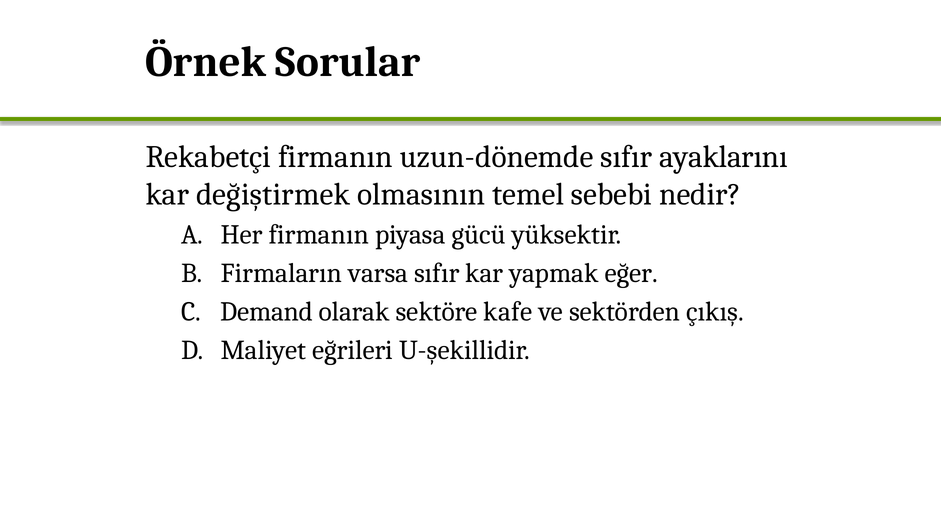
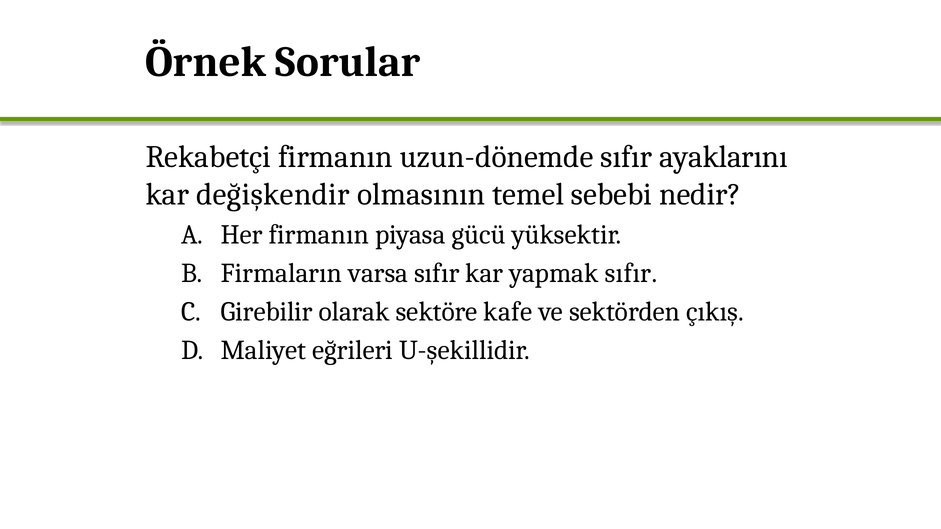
değiştirmek: değiştirmek -> değişkendir (273, 194)
yapmak eğer: eğer -> sıfır (631, 273)
Demand: Demand -> Girebilir (267, 312)
